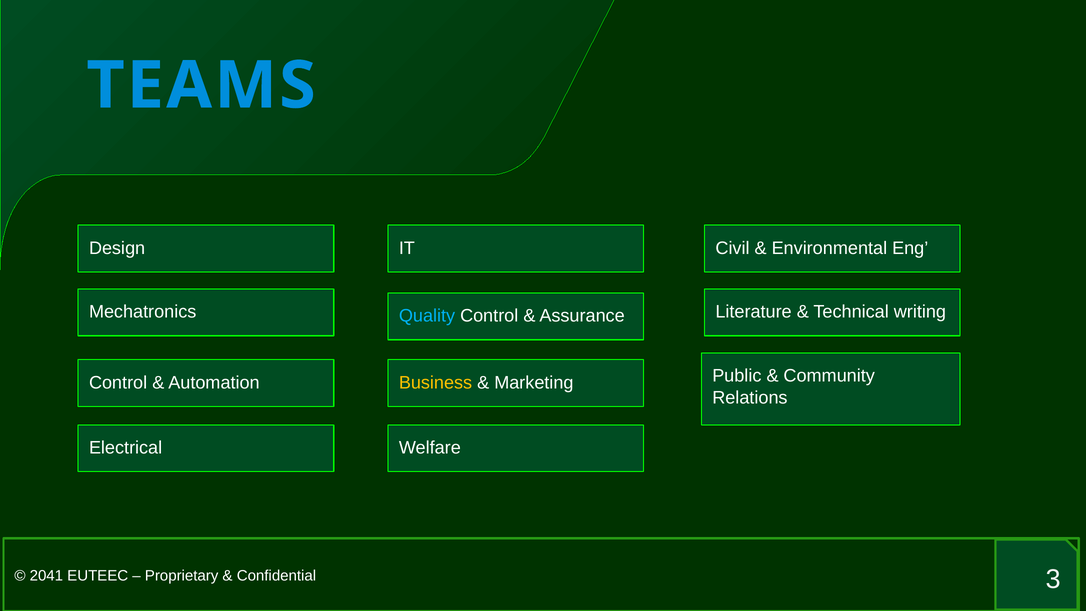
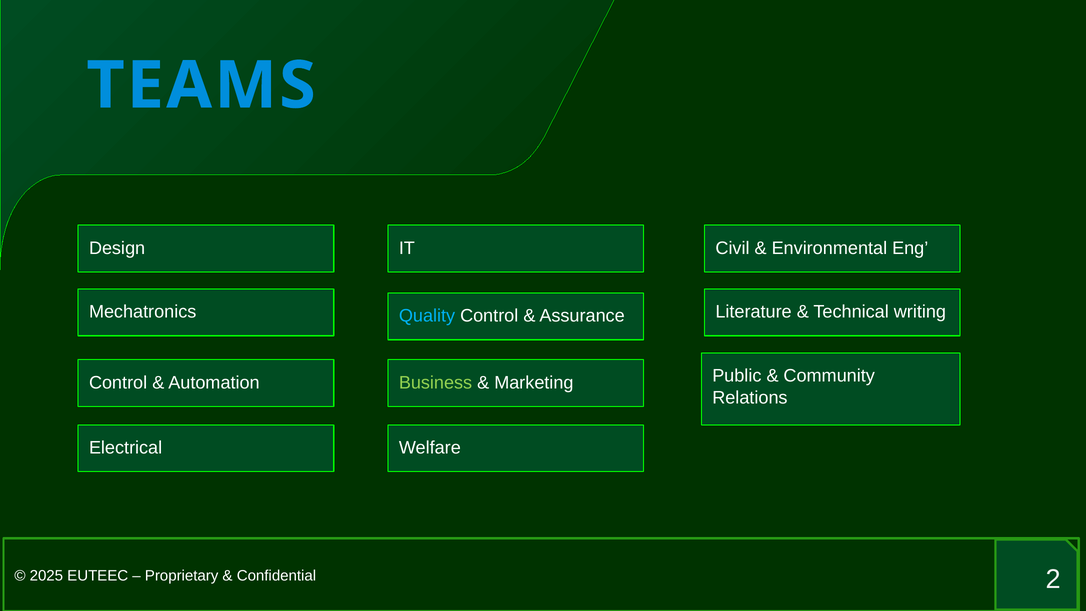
Business colour: yellow -> light green (436, 383)
2041: 2041 -> 2025 (46, 576)
3: 3 -> 2 (1053, 579)
